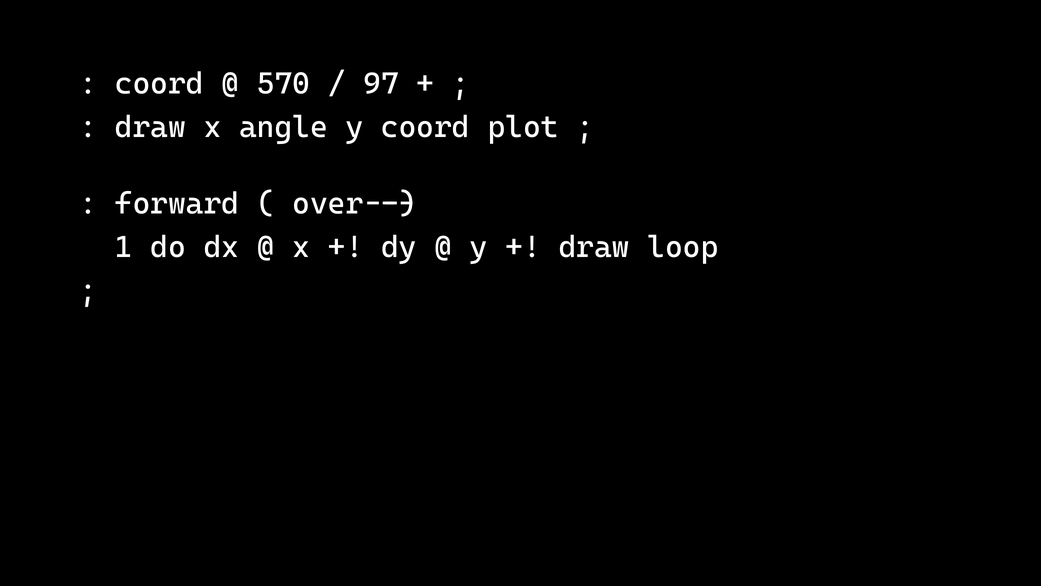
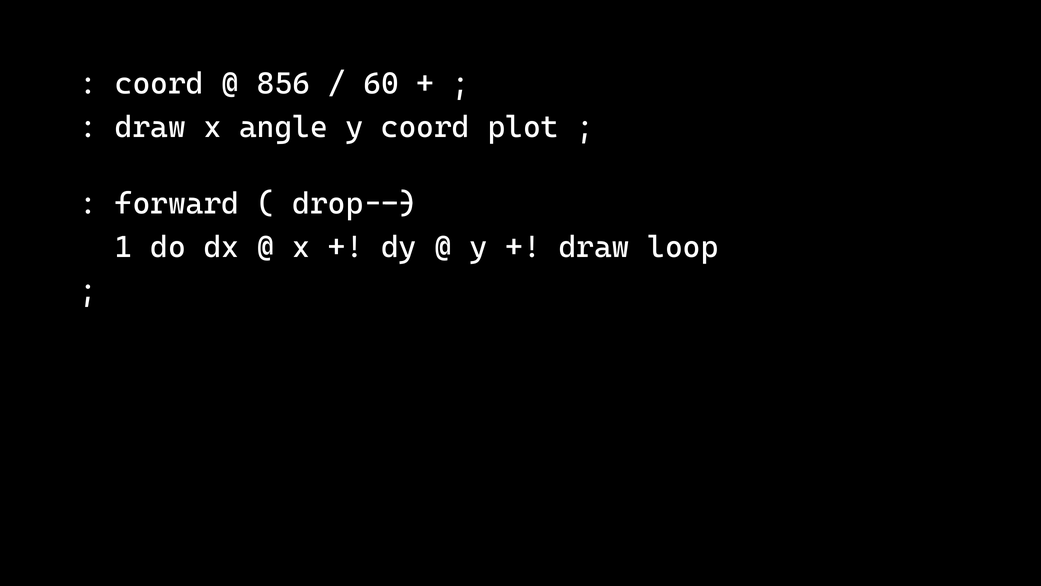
570: 570 -> 856 (283, 83)
97: 97 -> 60 (381, 83)
over--: over-- -> drop-- (354, 203)
